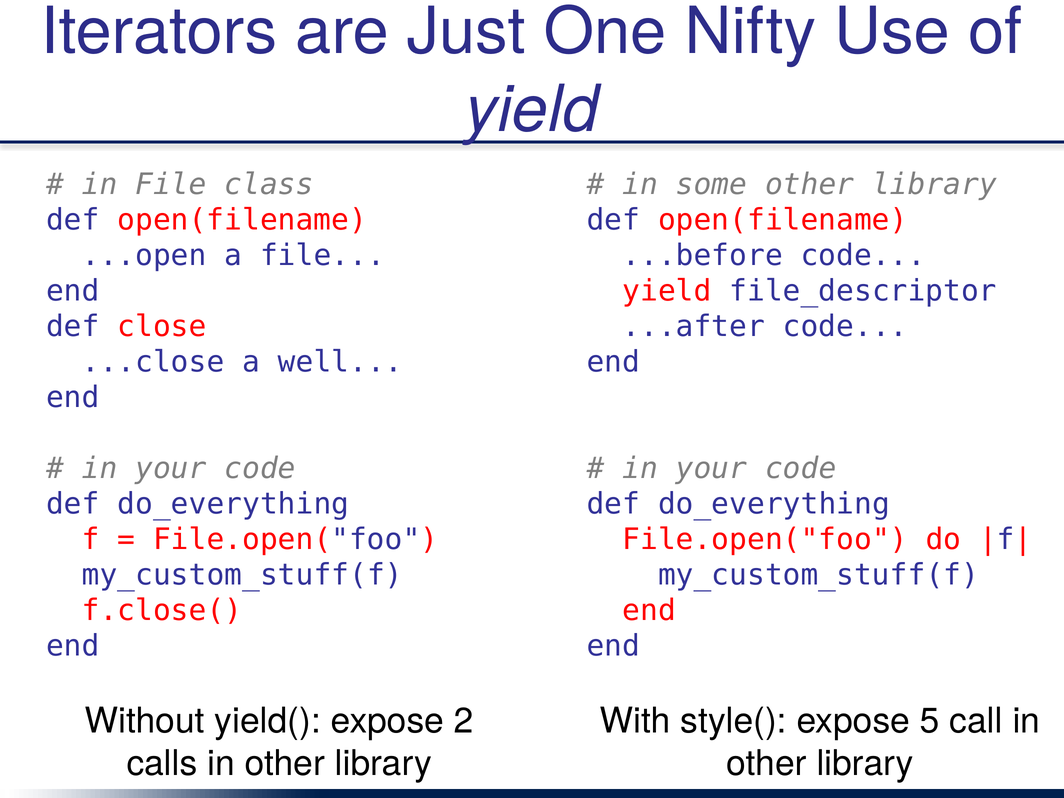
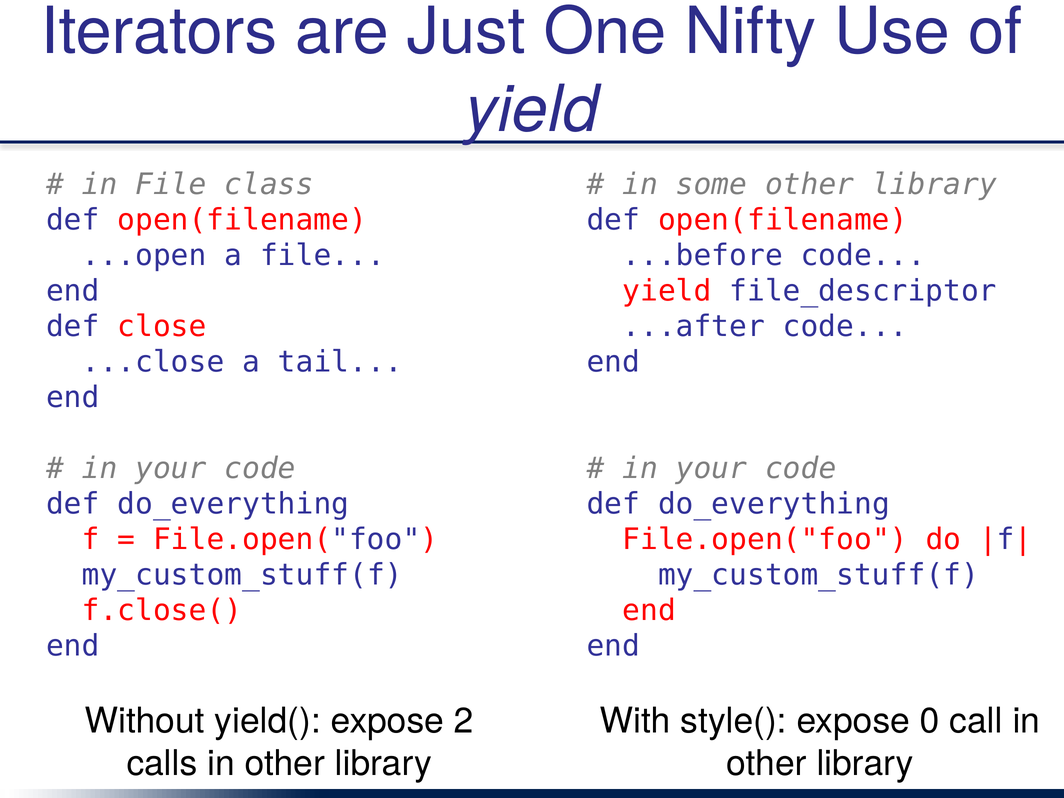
well: well -> tail (340, 362)
5: 5 -> 0 (930, 721)
